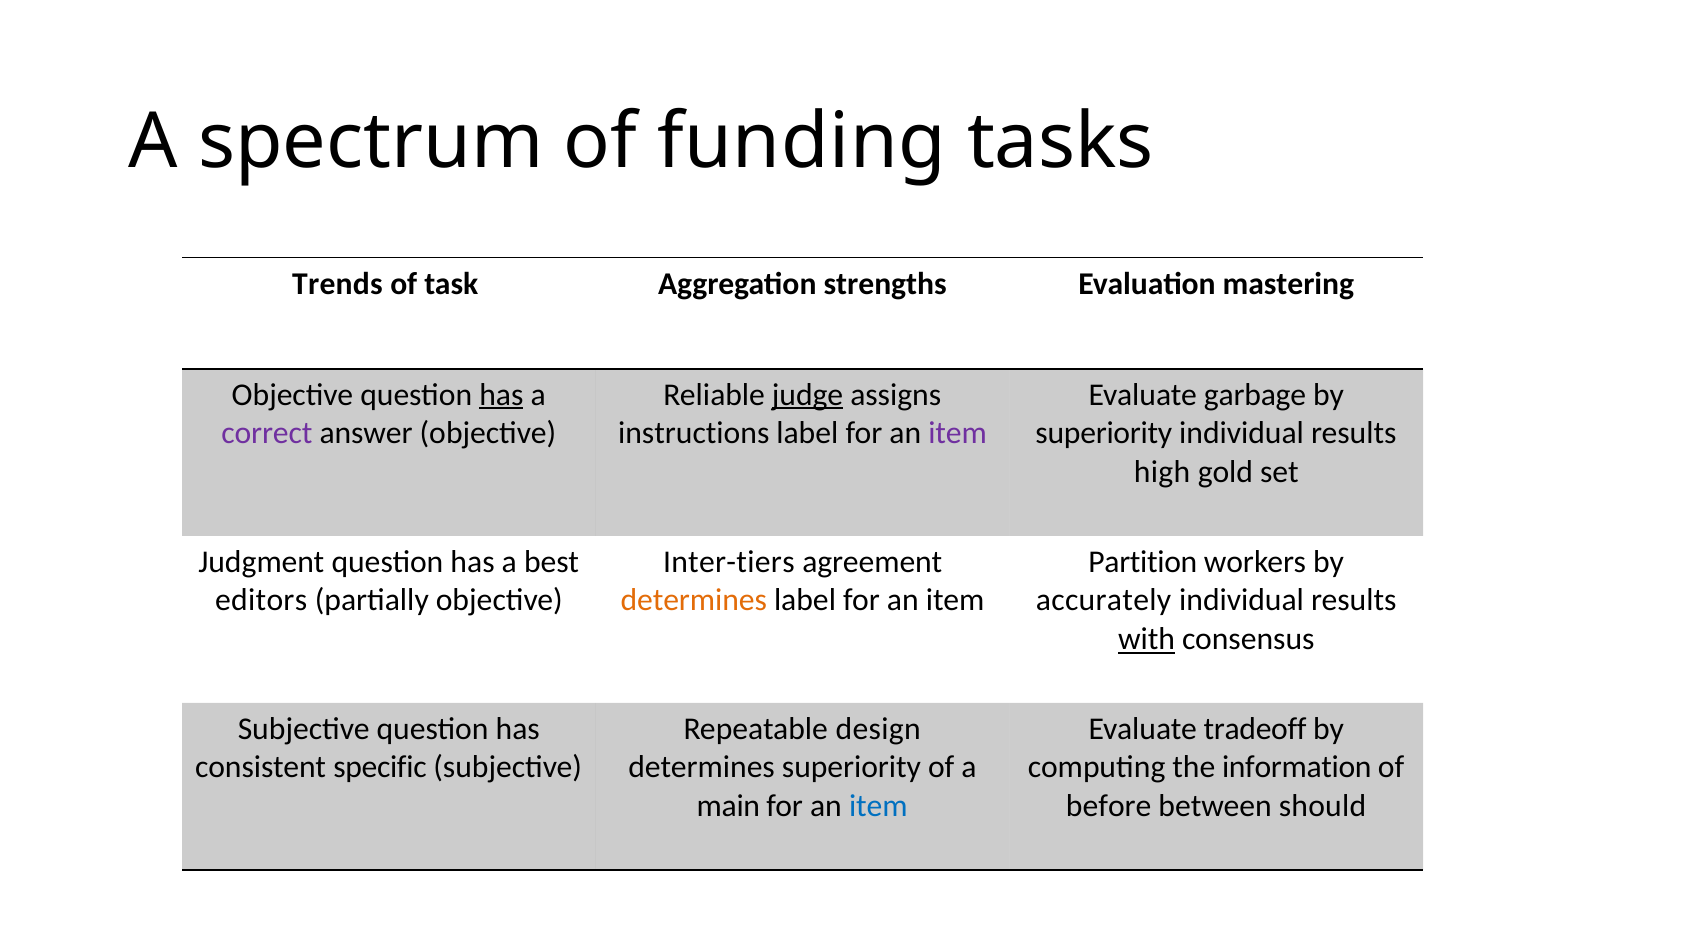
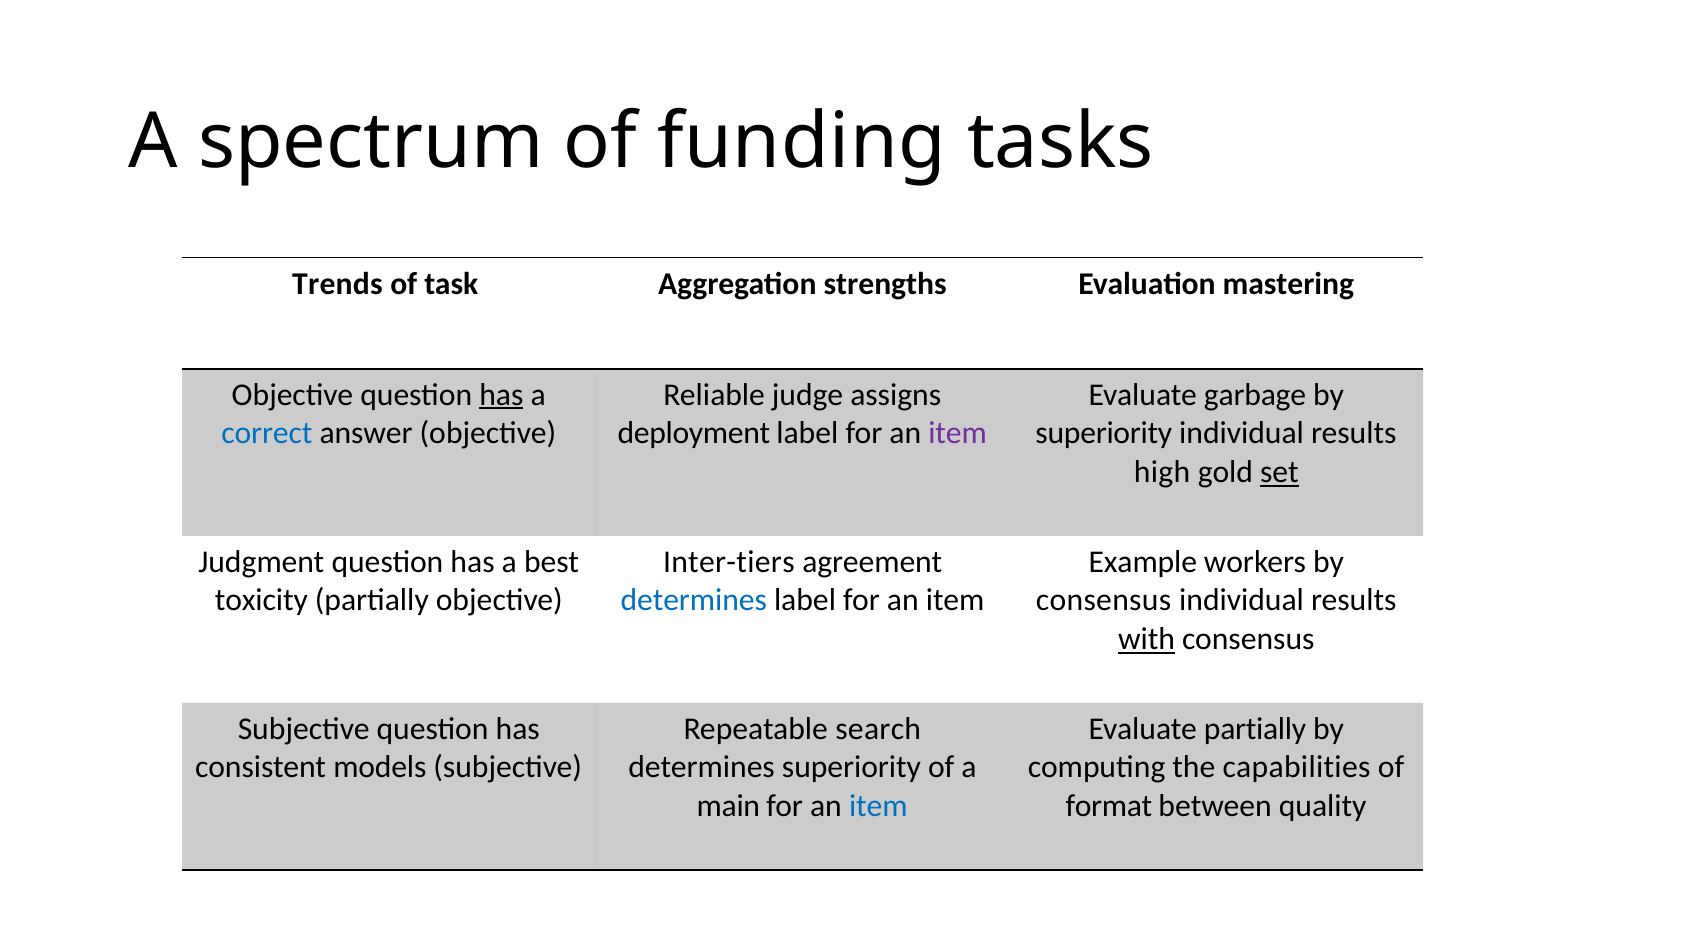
judge underline: present -> none (808, 395)
correct colour: purple -> blue (267, 433)
instructions: instructions -> deployment (694, 433)
set underline: none -> present (1279, 472)
Partition: Partition -> Example (1143, 561)
editors: editors -> toxicity (261, 600)
determines colour: orange -> blue (694, 600)
accurately: accurately -> consensus (1104, 600)
design: design -> search (878, 728)
Evaluate tradeoff: tradeoff -> partially (1255, 728)
specific: specific -> models (380, 767)
information: information -> capabilities (1296, 767)
before: before -> format (1109, 806)
should: should -> quality (1323, 806)
